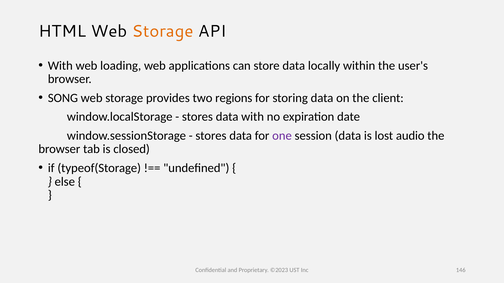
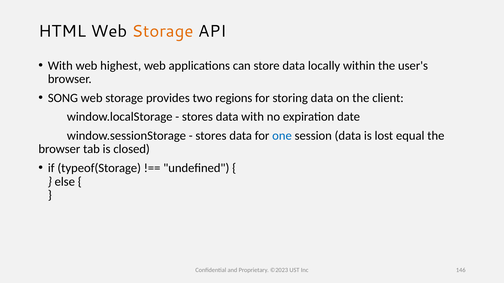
loading: loading -> highest (121, 66)
one colour: purple -> blue (282, 136)
audio: audio -> equal (410, 136)
